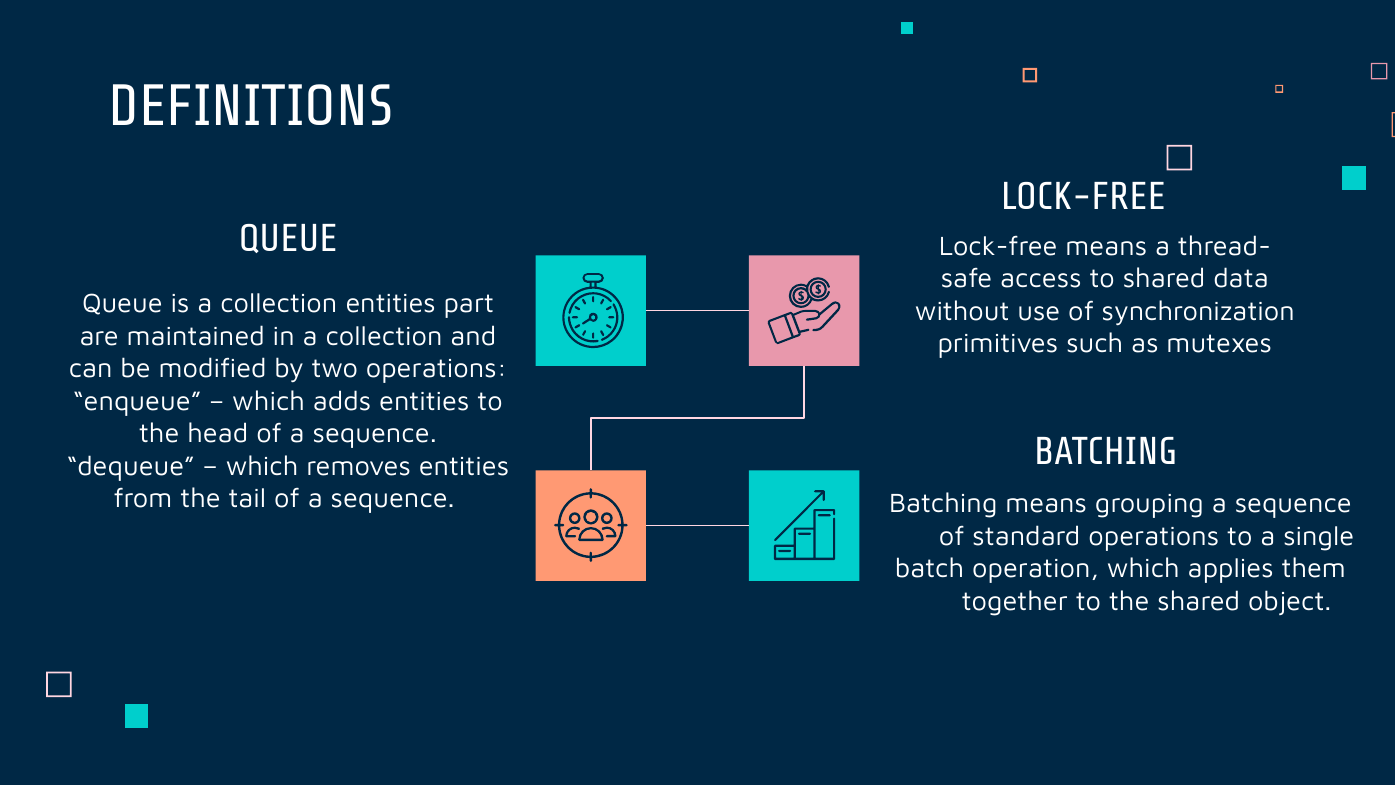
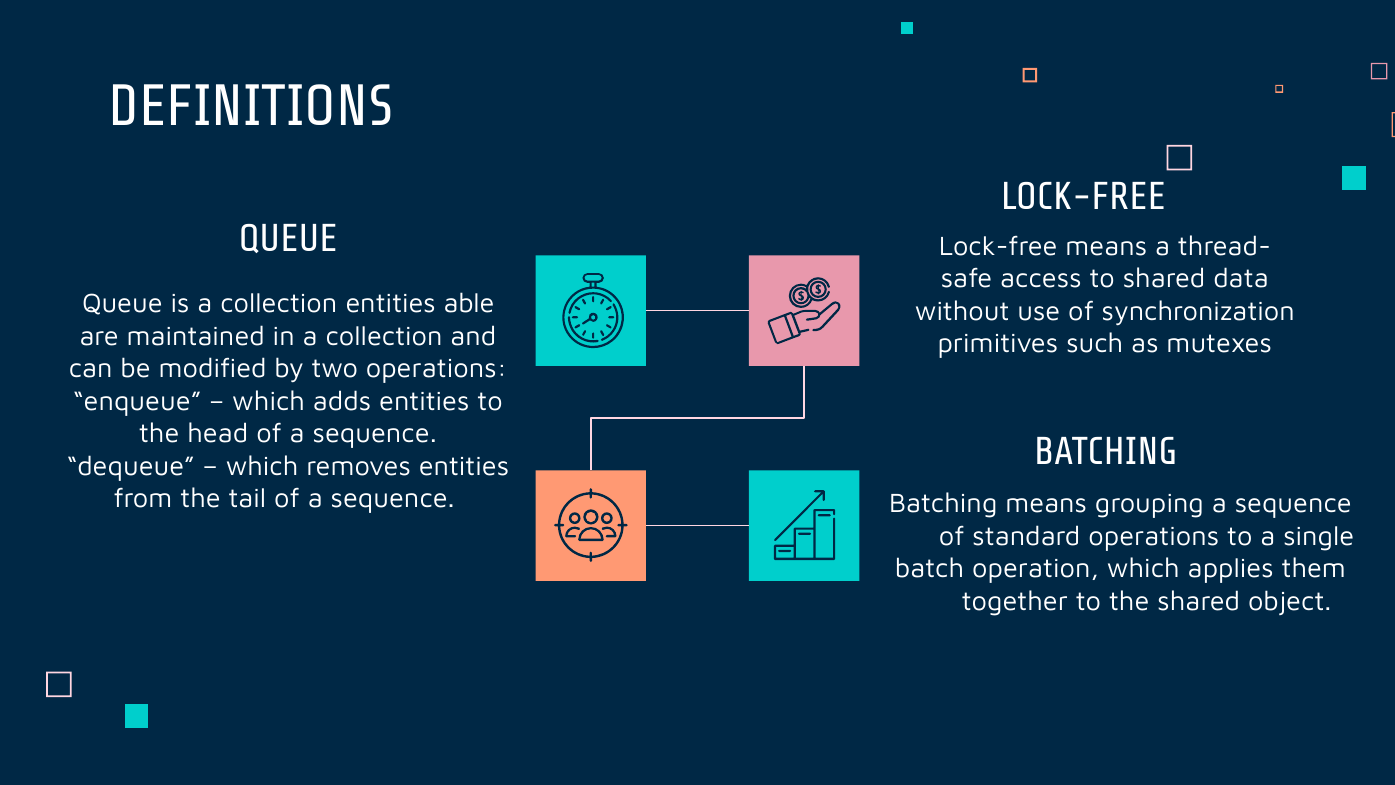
part: part -> able (469, 303)
